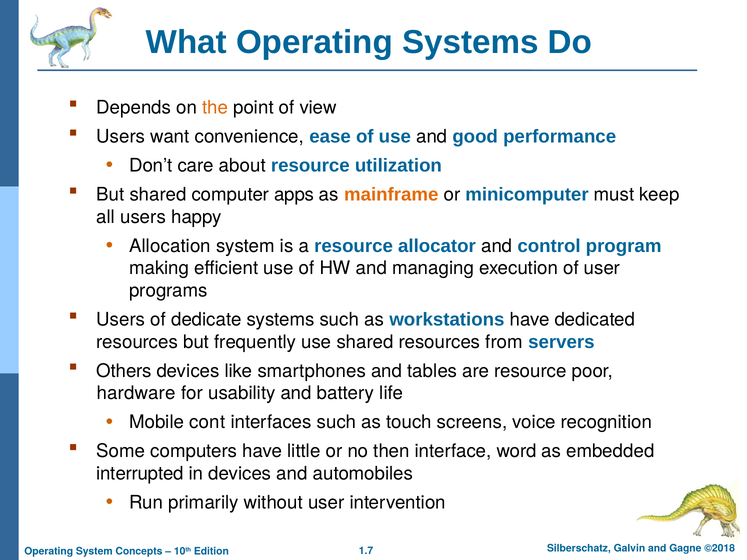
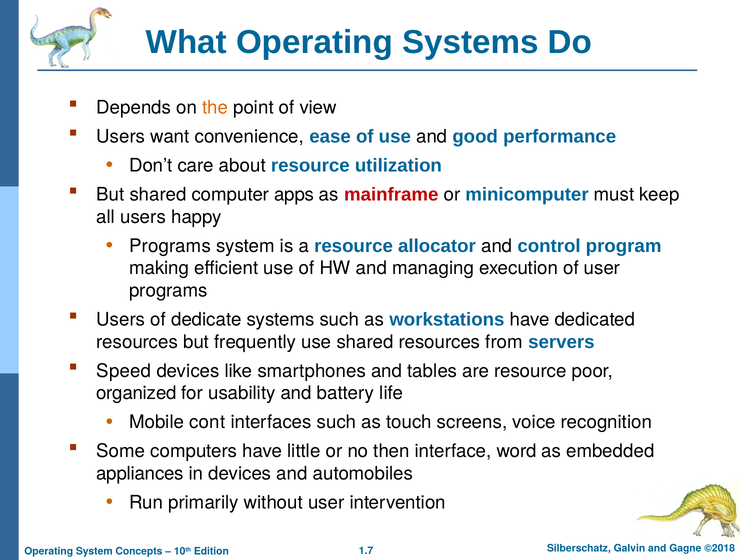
mainframe colour: orange -> red (391, 195)
Allocation: Allocation -> Programs (170, 246)
Others: Others -> Speed (124, 371)
hardware: hardware -> organized (136, 393)
interrupted: interrupted -> appliances (140, 474)
